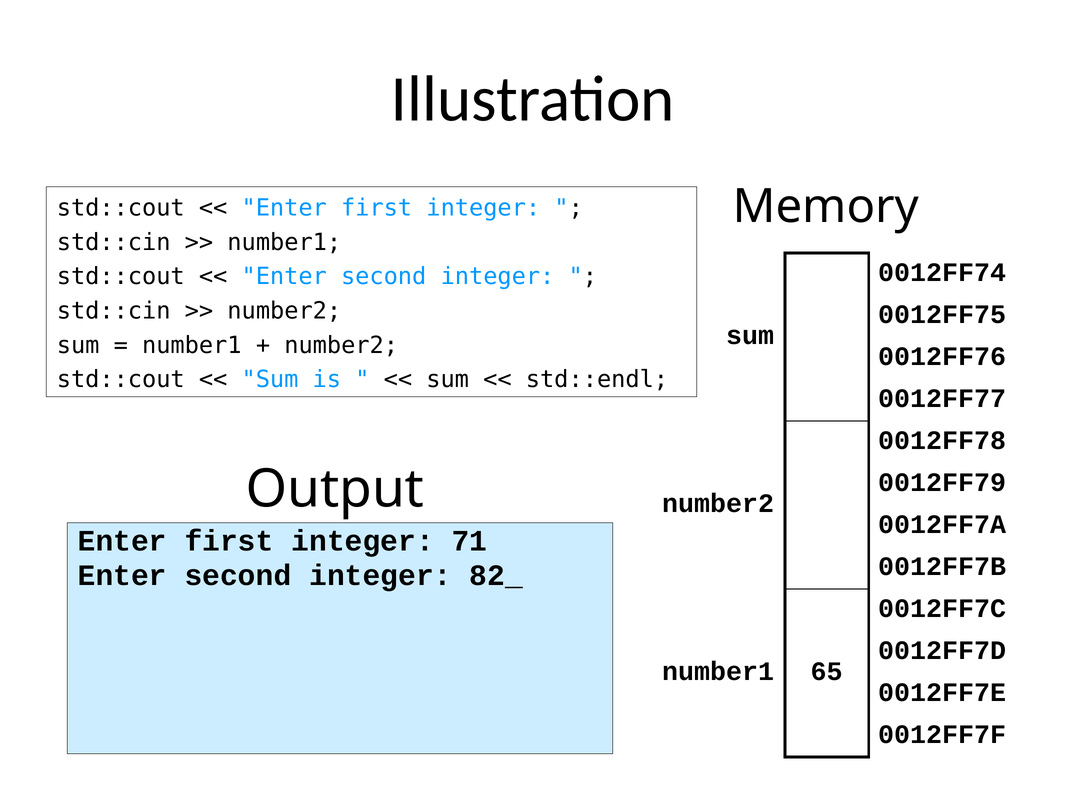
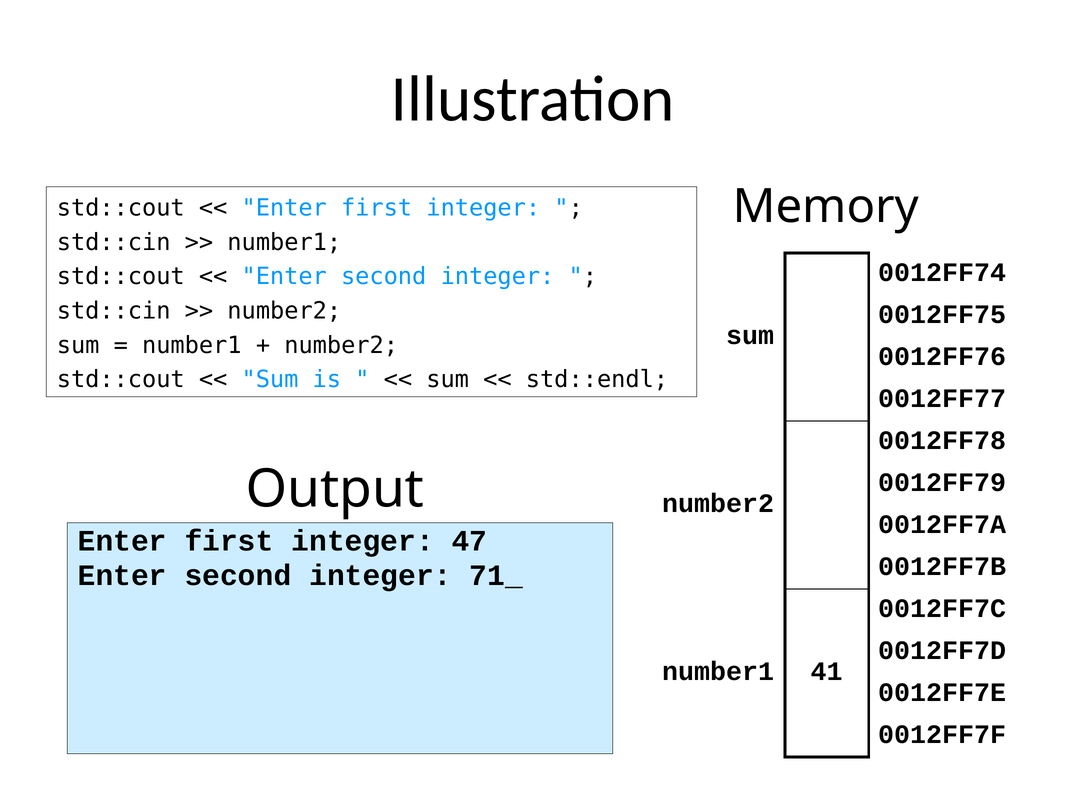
71: 71 -> 47 (469, 541)
82_: 82_ -> 71_ (496, 575)
65: 65 -> 41 (827, 671)
